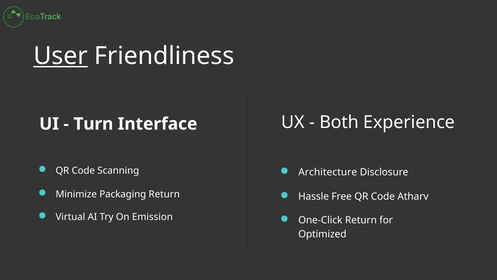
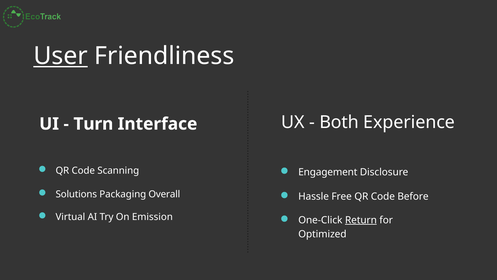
Architecture: Architecture -> Engagement (328, 172)
Minimize: Minimize -> Solutions (76, 194)
Packaging Return: Return -> Overall (164, 194)
Atharv: Atharv -> Before (413, 196)
Return underline: none -> present (361, 220)
